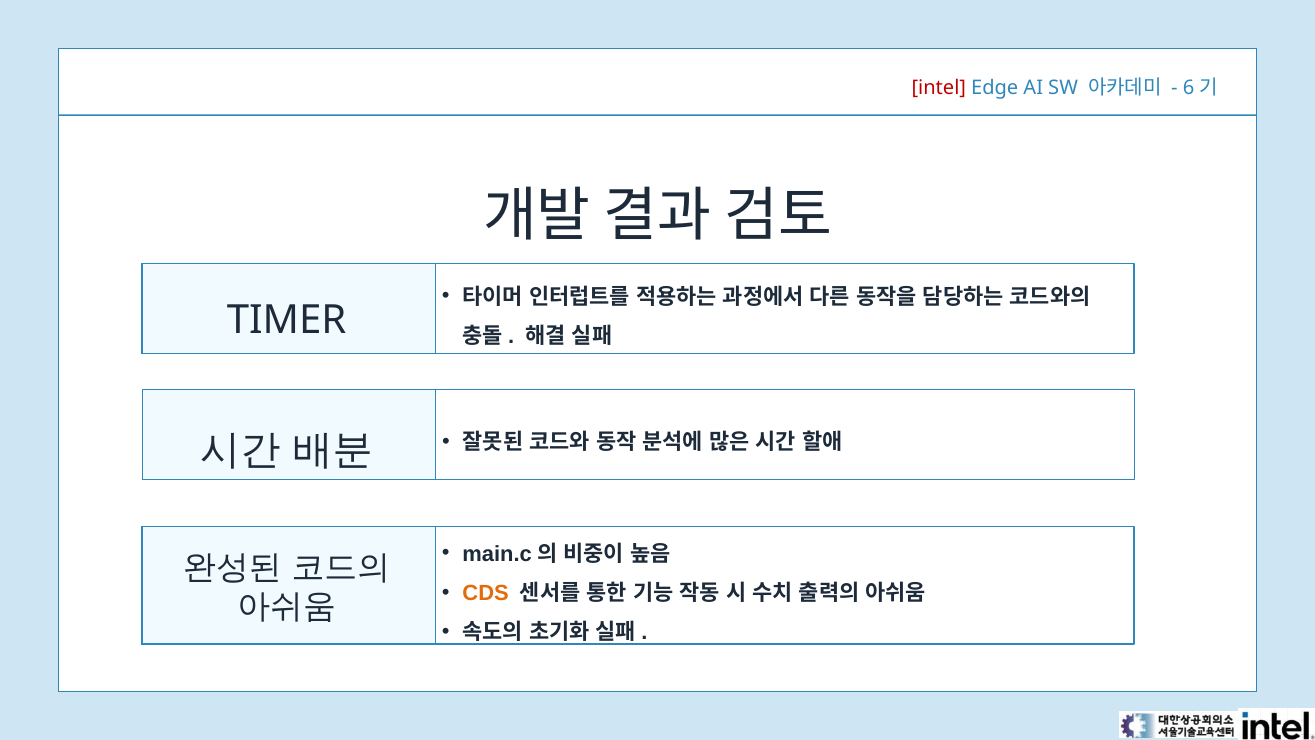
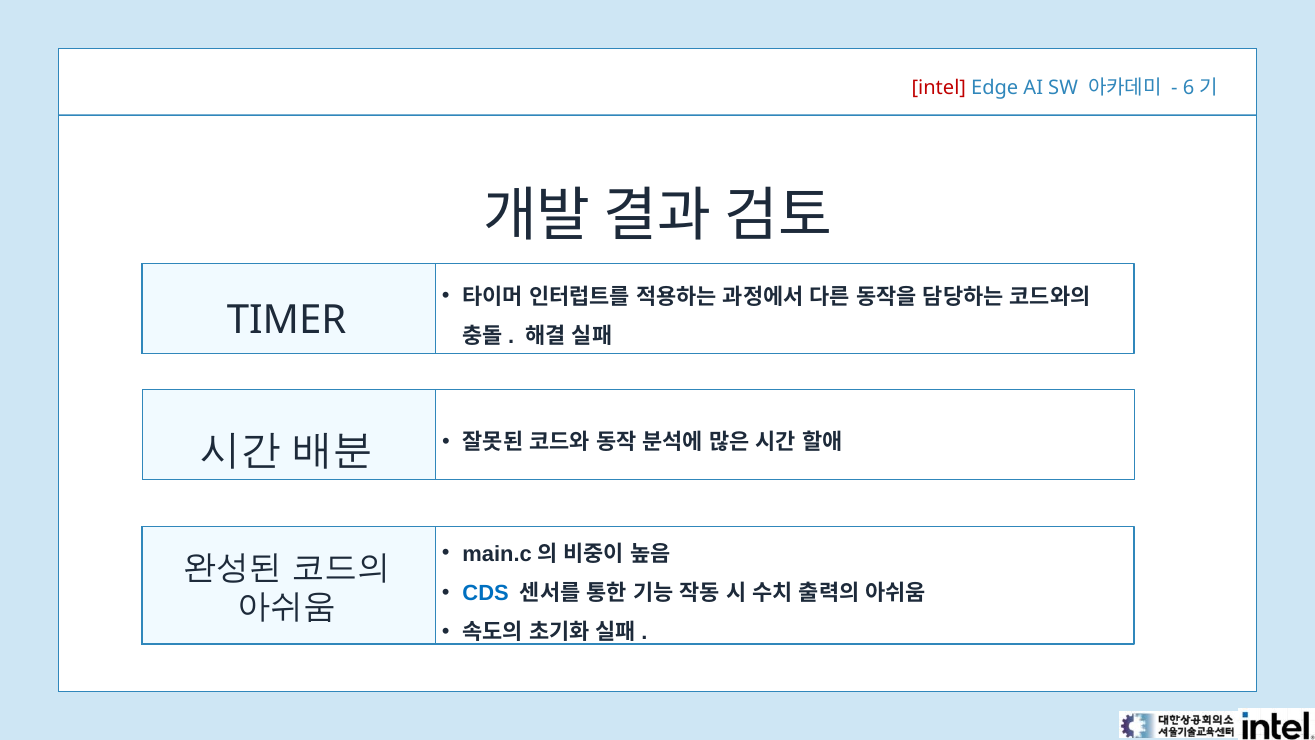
CDS colour: orange -> blue (486, 593)
